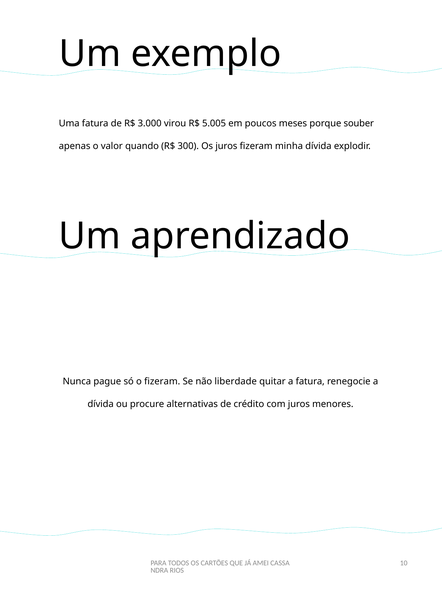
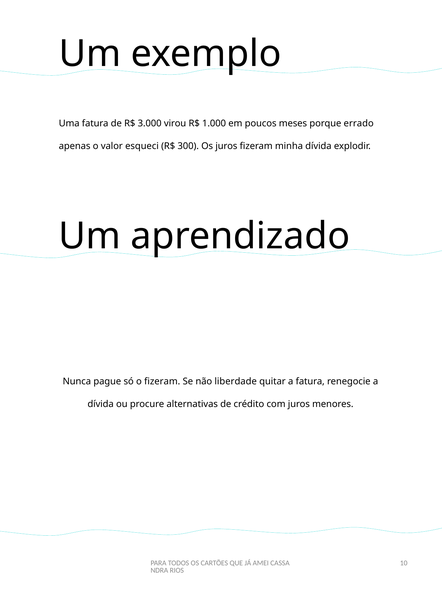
5.005: 5.005 -> 1.000 (214, 123)
souber: souber -> errado (359, 123)
quando: quando -> esqueci (142, 146)
